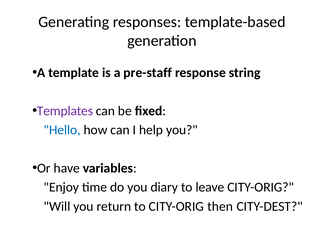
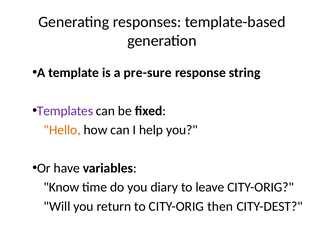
pre-staff: pre-staff -> pre-sure (148, 73)
Hello colour: blue -> orange (62, 130)
Enjoy: Enjoy -> Know (61, 187)
